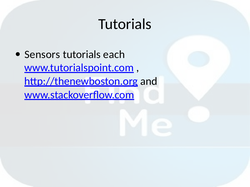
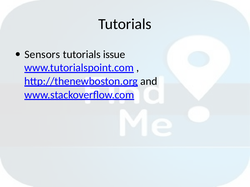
each: each -> issue (114, 55)
